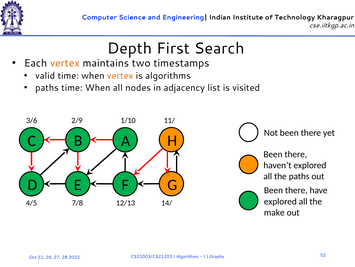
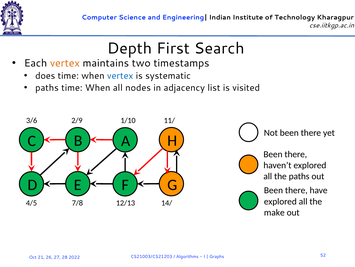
valid: valid -> does (45, 76)
vertex colour: orange -> blue (120, 76)
is algorithms: algorithms -> systematic (168, 76)
